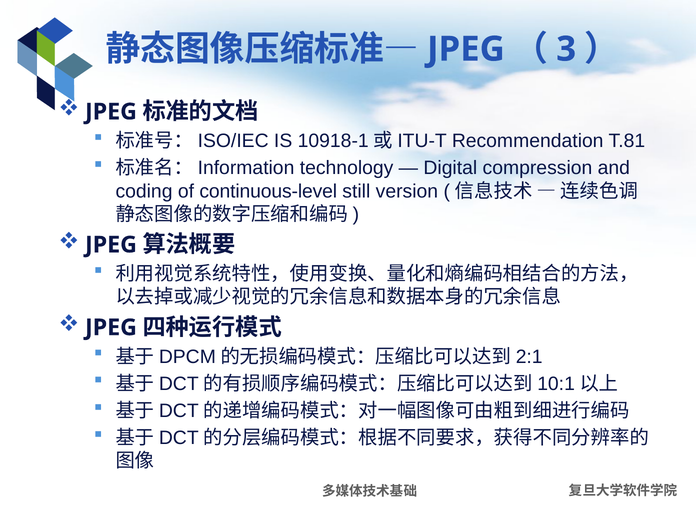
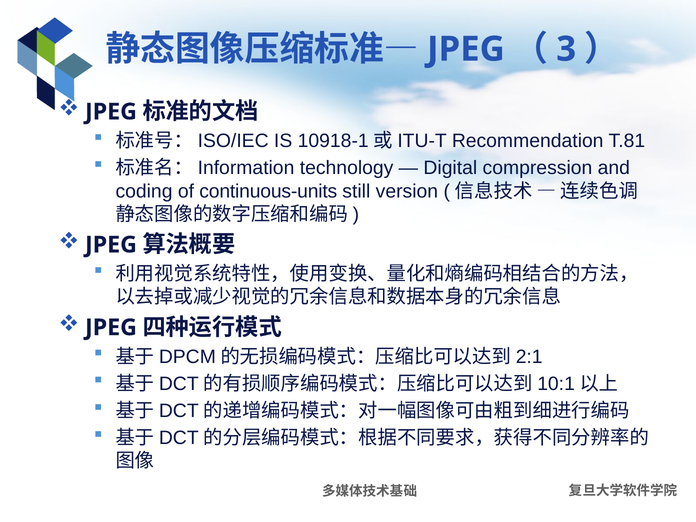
continuous-level: continuous-level -> continuous-units (268, 191)
